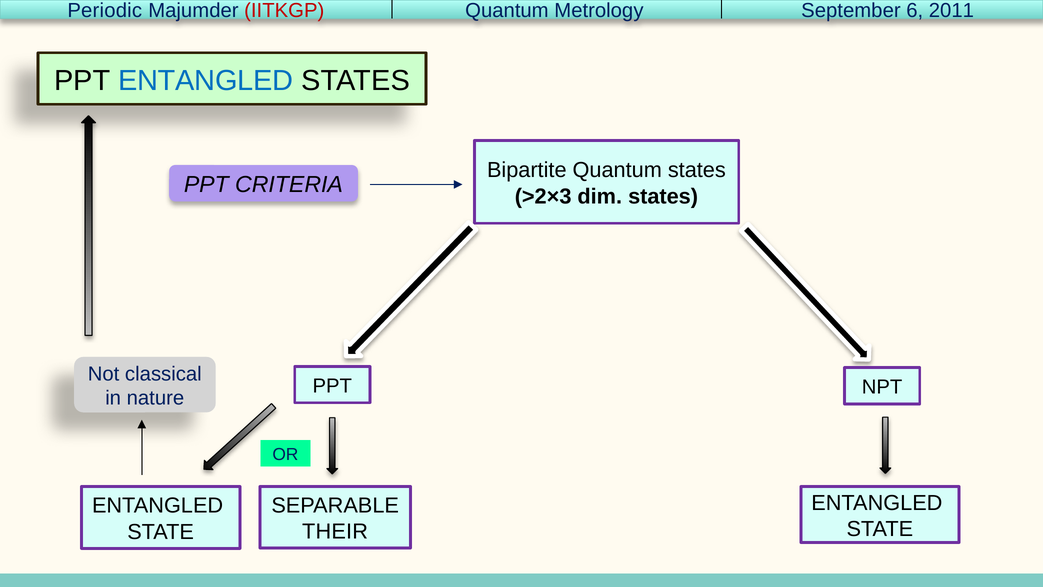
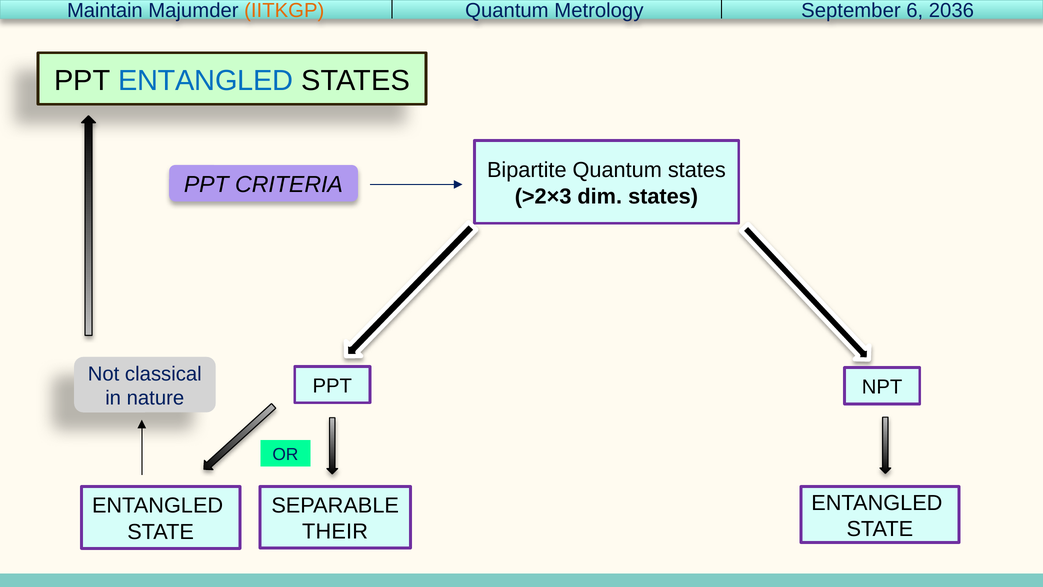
Periodic: Periodic -> Maintain (105, 11)
IITKGP colour: red -> orange (284, 11)
2011: 2011 -> 2036 (951, 11)
